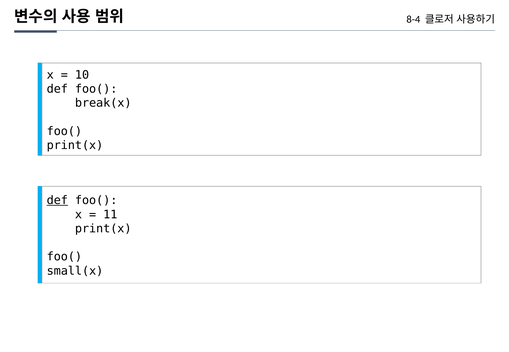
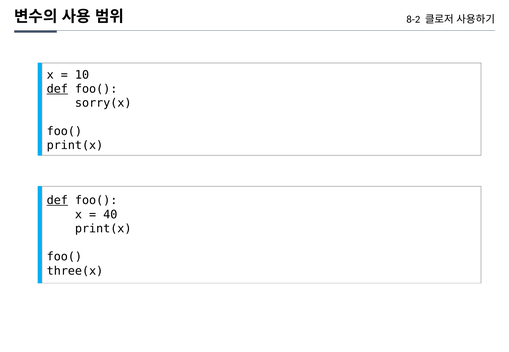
8-4: 8-4 -> 8-2 (413, 19)
def underline: none -> present (57, 89)
break(x: break(x -> sorry(x (103, 103)
11: 11 -> 40 (110, 215)
small(x: small(x -> three(x (75, 271)
